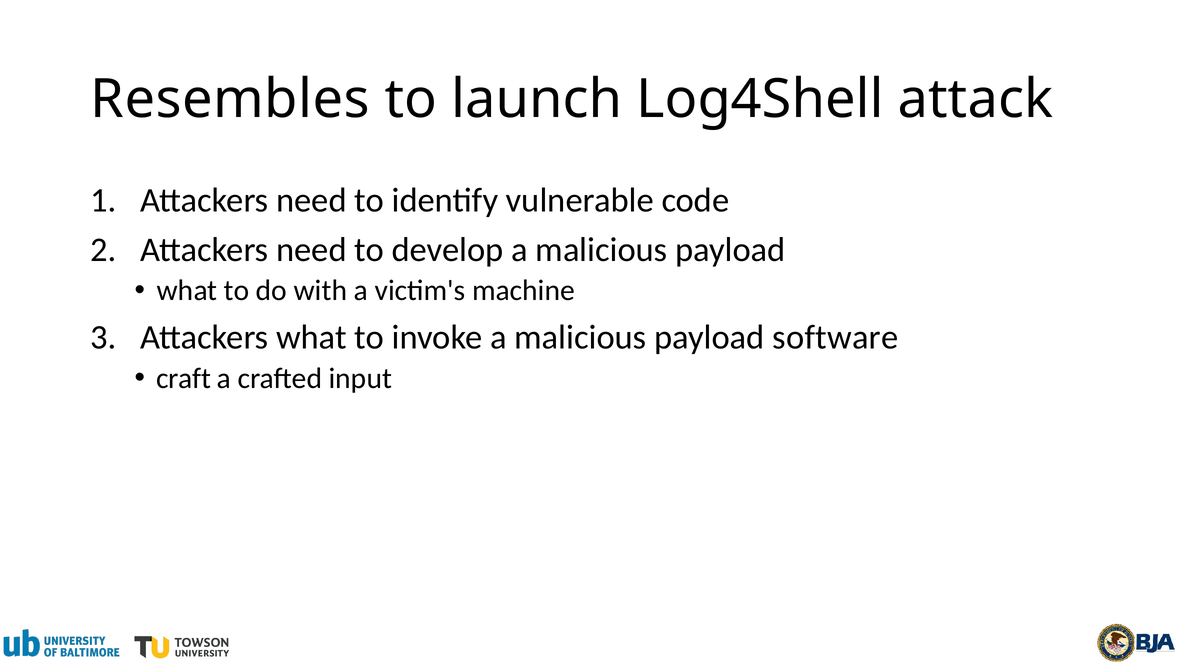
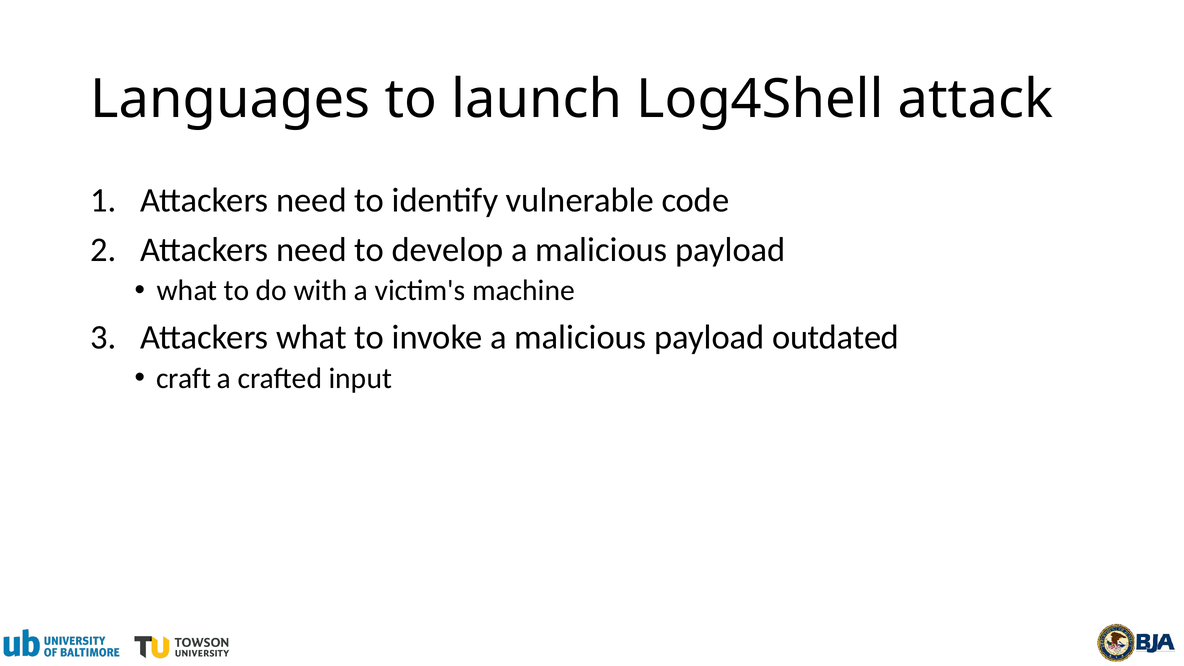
Resembles: Resembles -> Languages (230, 99)
software: software -> outdated (836, 338)
